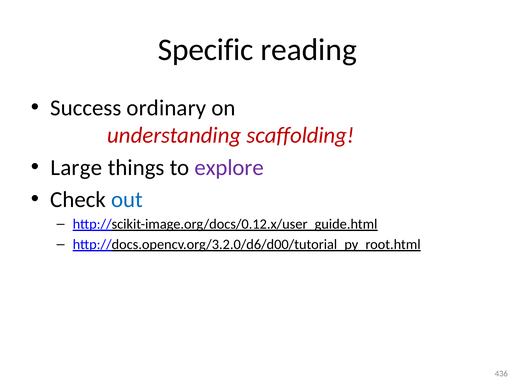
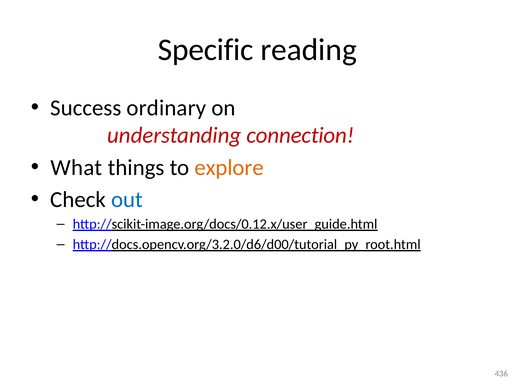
scaffolding: scaffolding -> connection (300, 136)
Large: Large -> What (76, 168)
explore colour: purple -> orange (229, 168)
